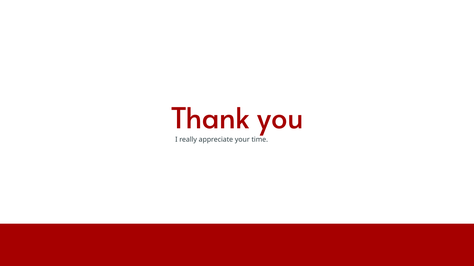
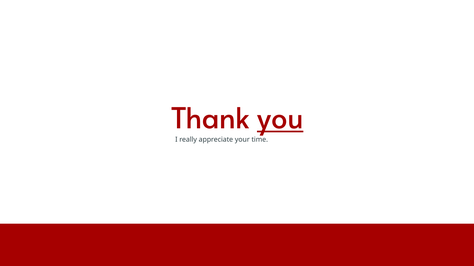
you underline: none -> present (280, 119)
